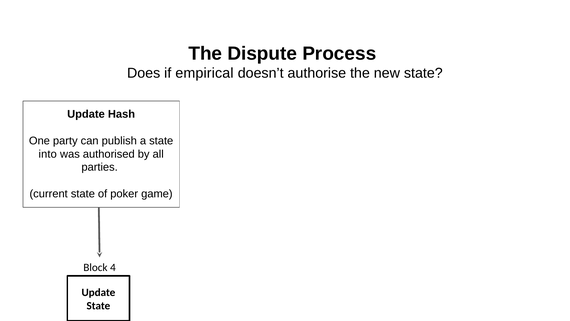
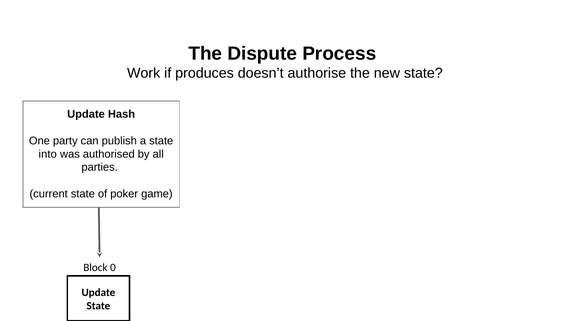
Does: Does -> Work (144, 73)
empirical: empirical -> produces (205, 73)
4: 4 -> 0 (113, 267)
